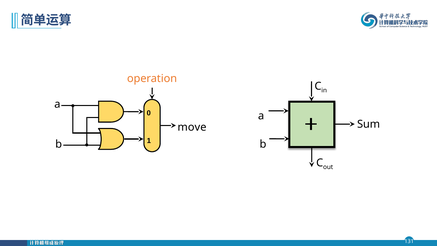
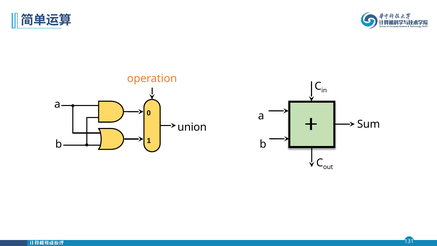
move: move -> union (192, 127)
